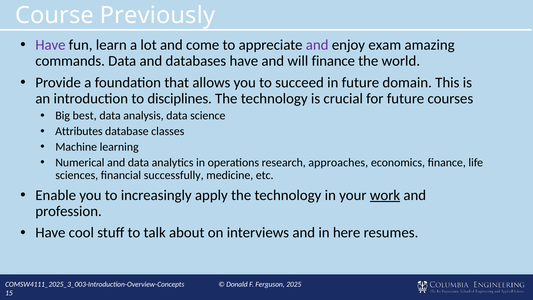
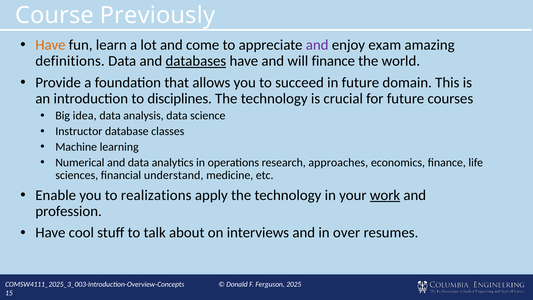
Have colour: purple -> orange (50, 45)
commands: commands -> definitions (70, 61)
databases underline: none -> present (196, 61)
best: best -> idea (85, 116)
Attributes: Attributes -> Instructor (79, 131)
successfully: successfully -> understand (174, 175)
increasingly: increasingly -> realizations (156, 195)
here: here -> over (347, 233)
